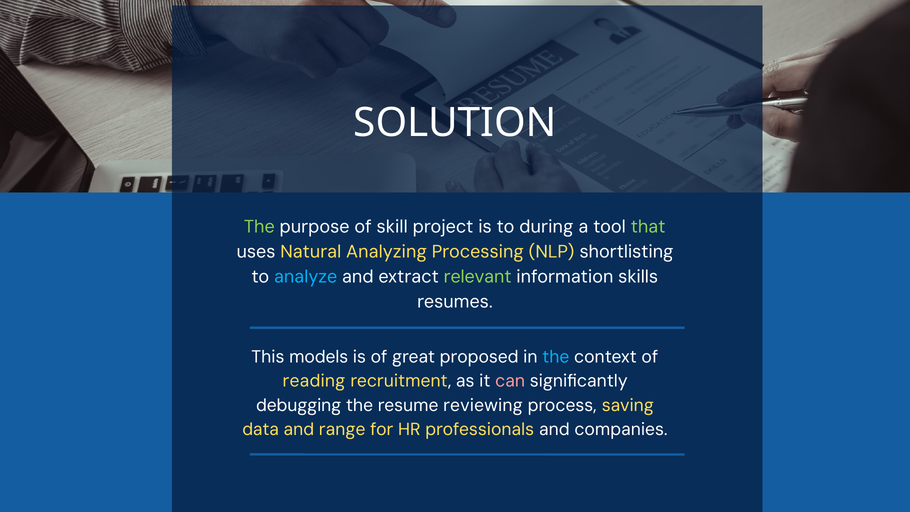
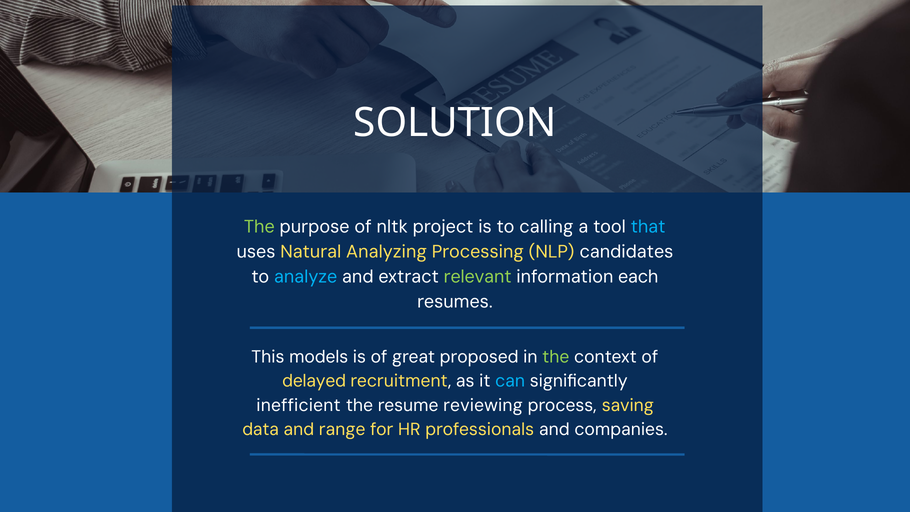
skill: skill -> nltk (392, 227)
during: during -> calling (546, 227)
that colour: light green -> light blue (648, 227)
shortlisting: shortlisting -> candidates (626, 252)
skills: skills -> each (638, 277)
the colour: light blue -> light green (556, 357)
reading: reading -> delayed (314, 381)
can colour: pink -> light blue (510, 381)
debugging: debugging -> inefficient (299, 405)
